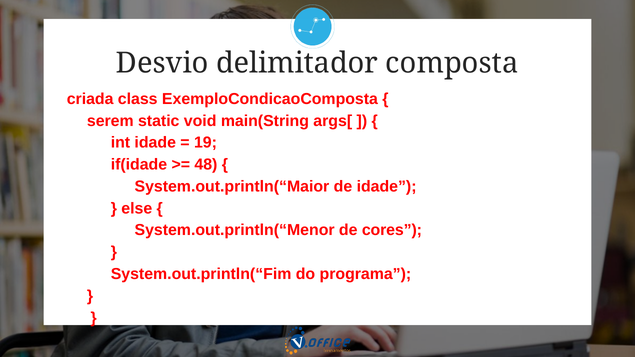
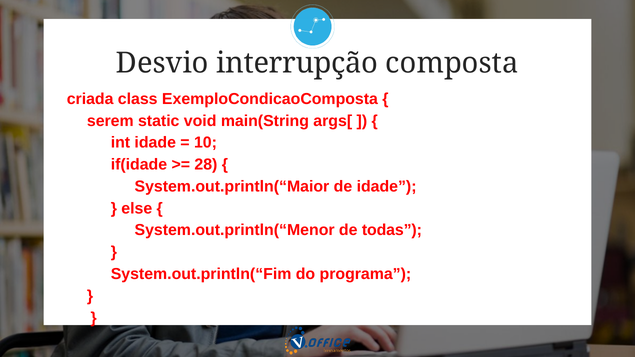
delimitador: delimitador -> interrupção (297, 63)
19: 19 -> 10 (205, 143)
48: 48 -> 28 (206, 165)
cores: cores -> todas (392, 230)
